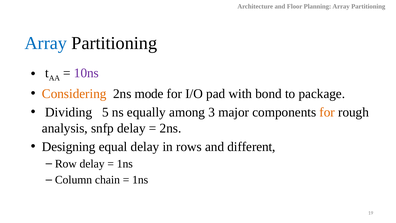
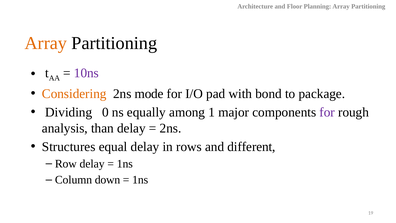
Array colour: blue -> orange (46, 43)
5: 5 -> 0 (105, 112)
3: 3 -> 1 (212, 112)
for colour: orange -> purple (327, 112)
snfp: snfp -> than (102, 128)
Designing: Designing -> Structures (69, 147)
chain: chain -> down (107, 180)
